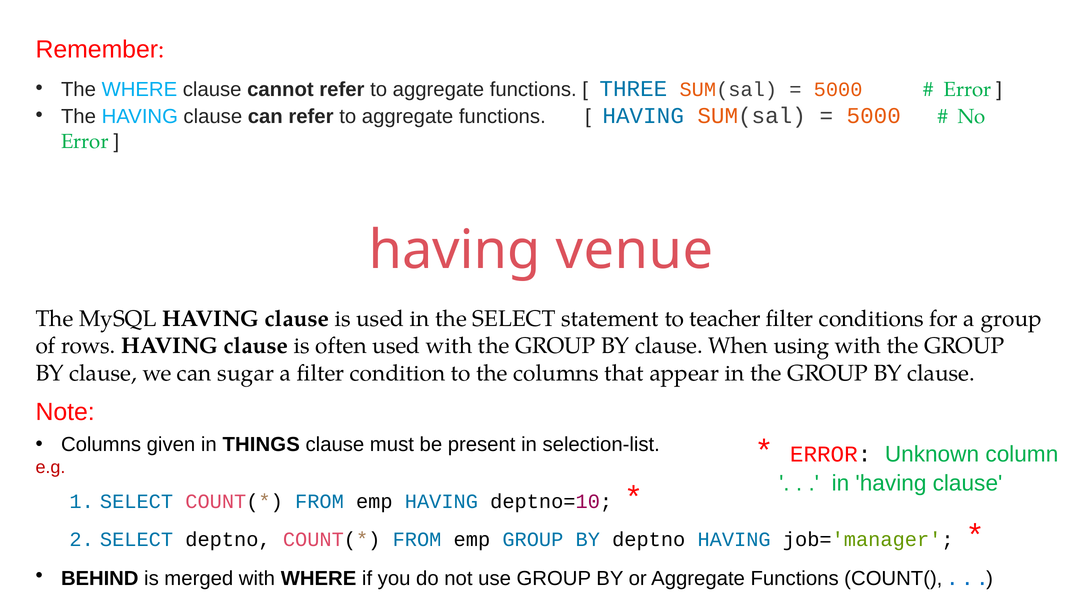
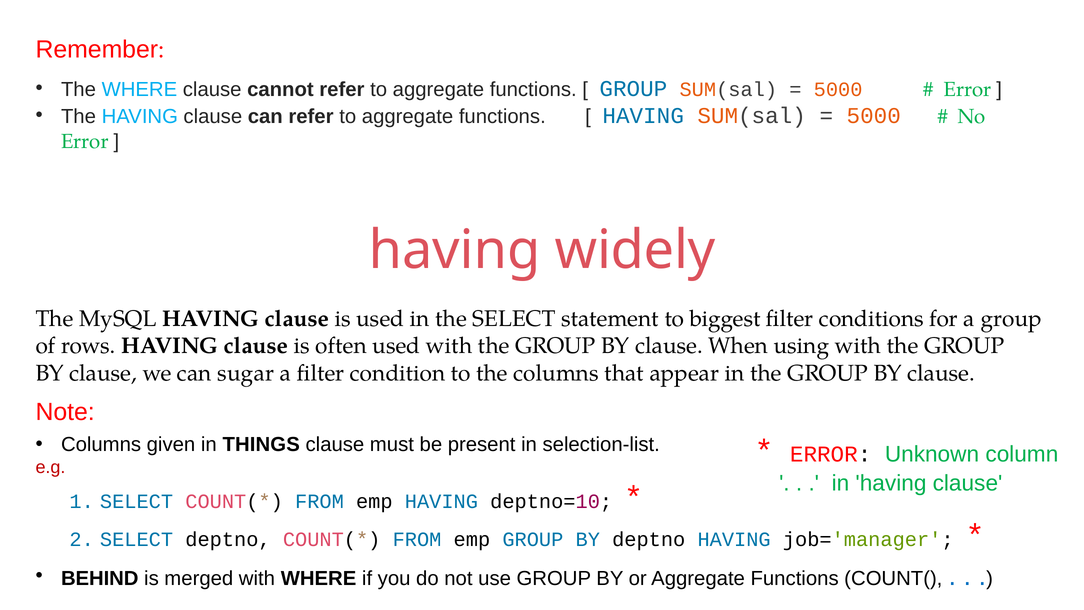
THREE: THREE -> GROUP (633, 89)
venue: venue -> widely (635, 250)
teacher: teacher -> biggest (725, 319)
